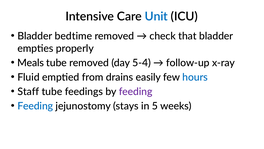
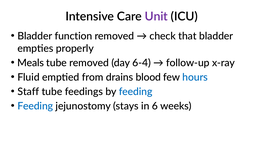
Unit colour: blue -> purple (156, 16)
bedtime: bedtime -> function (73, 36)
5-4: 5-4 -> 6-4 (142, 63)
easily: easily -> blood (148, 77)
feeding colour: purple -> blue (136, 91)
5: 5 -> 6 (155, 106)
